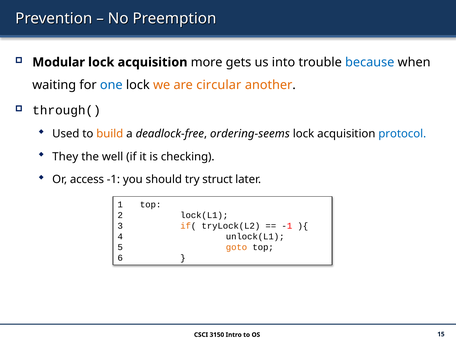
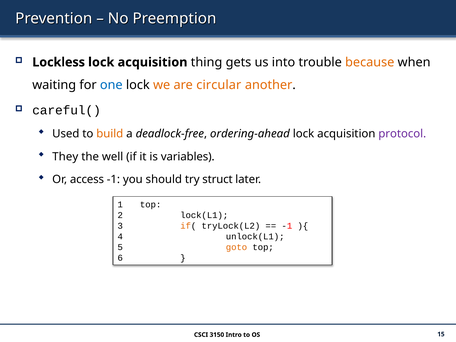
Modular: Modular -> Lockless (59, 62)
more: more -> thing (207, 62)
because colour: blue -> orange (370, 62)
through(: through( -> careful( (67, 110)
ordering-seems: ordering-seems -> ordering-ahead (250, 134)
protocol colour: blue -> purple (402, 134)
checking: checking -> variables (188, 157)
